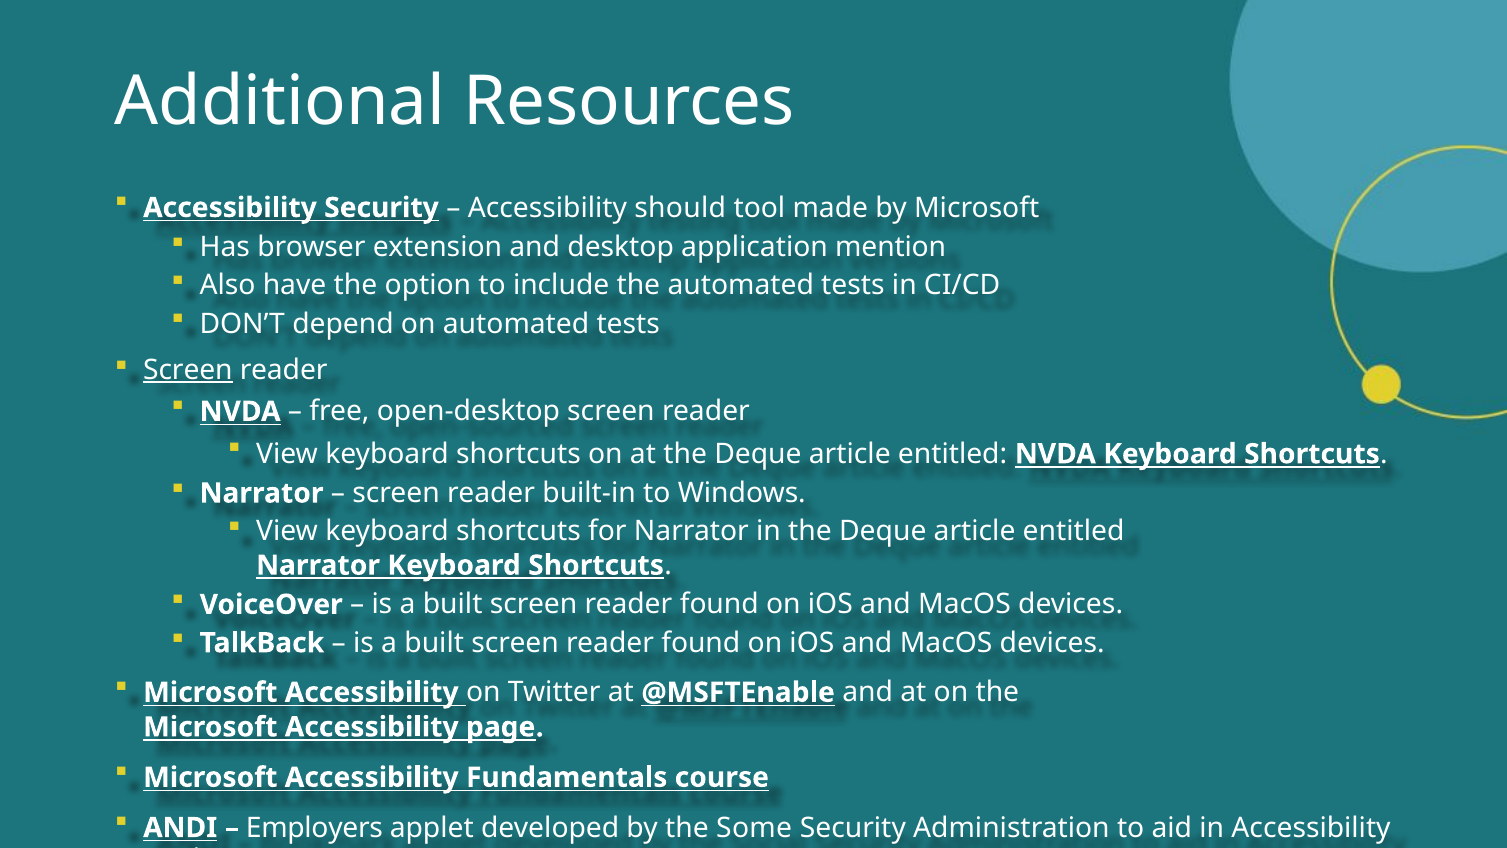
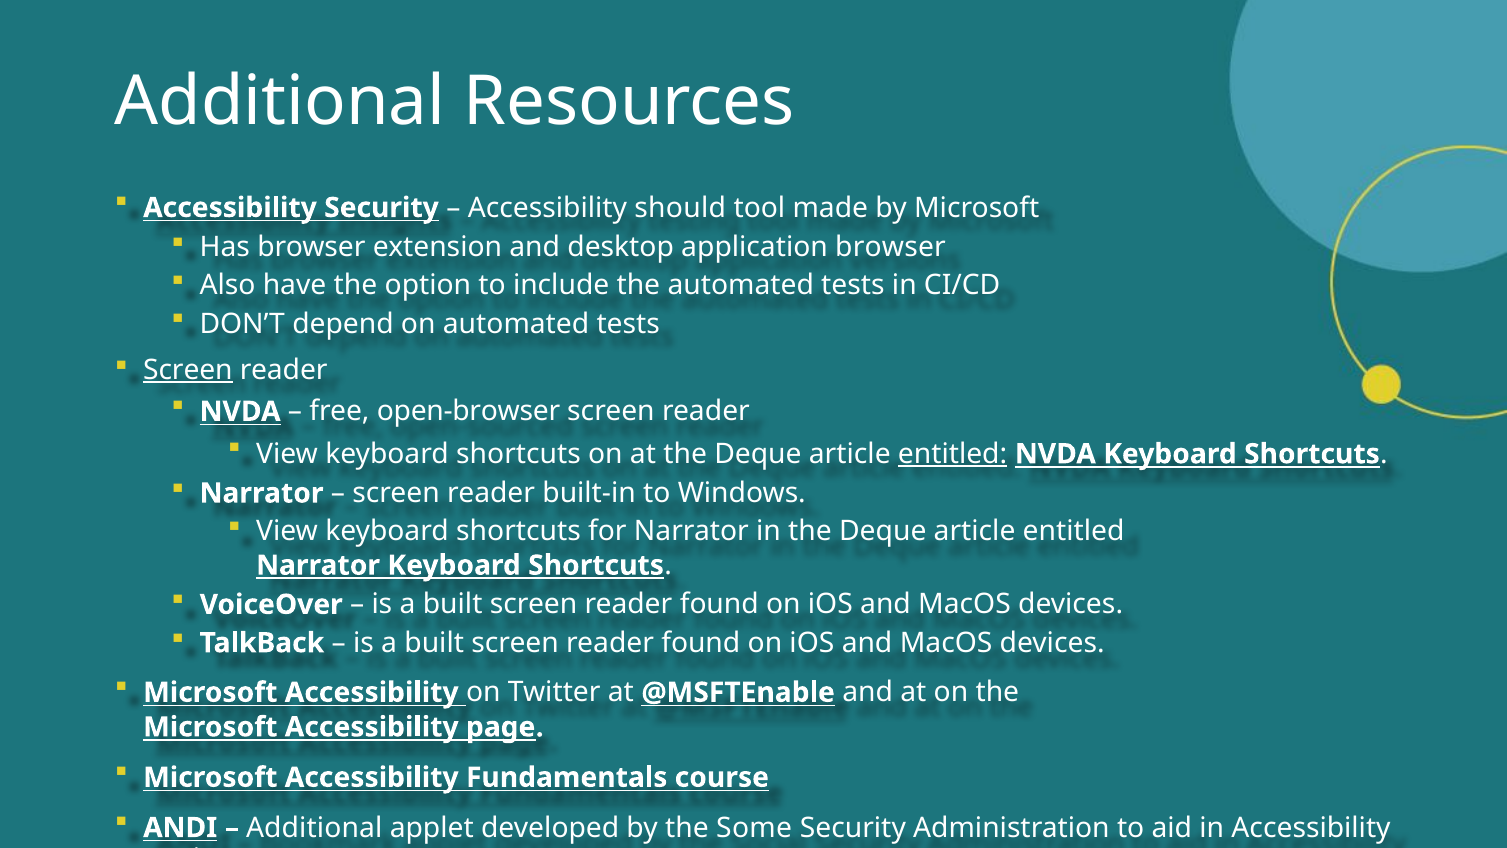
application mention: mention -> browser (891, 247)
open-desktop: open-desktop -> open-browser (469, 411)
entitled underline: none -> present (953, 454)
Employers: Employers -> Additional (314, 827)
